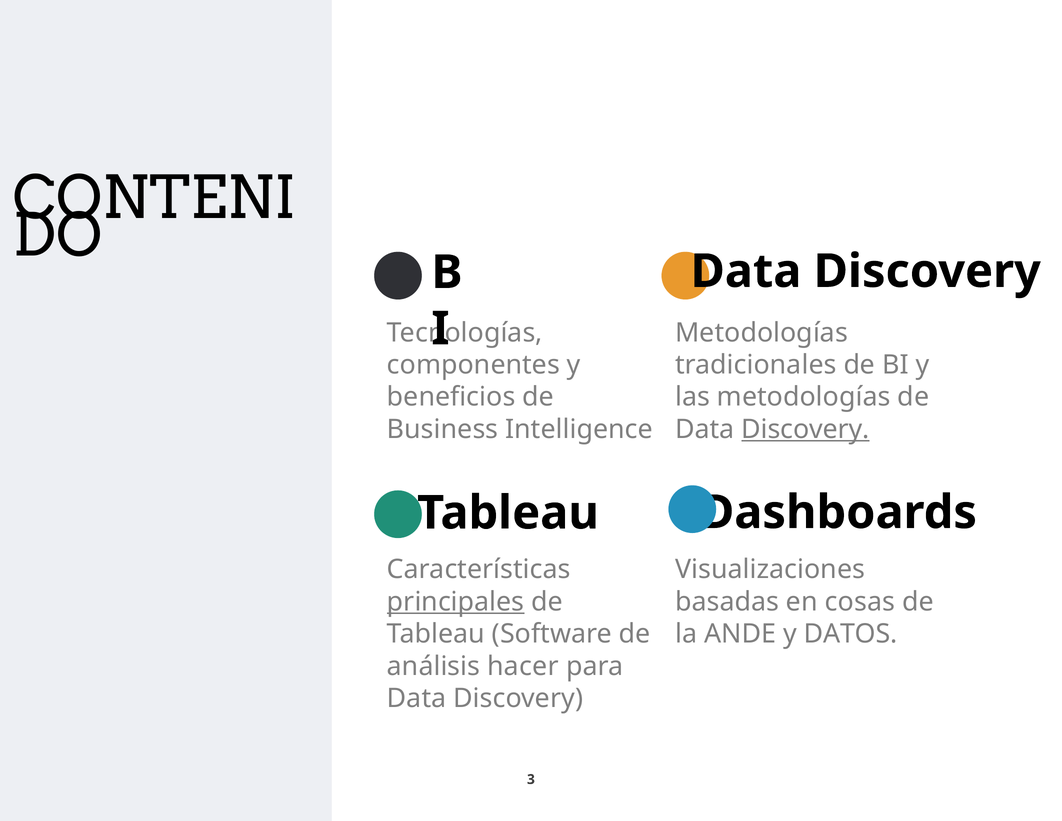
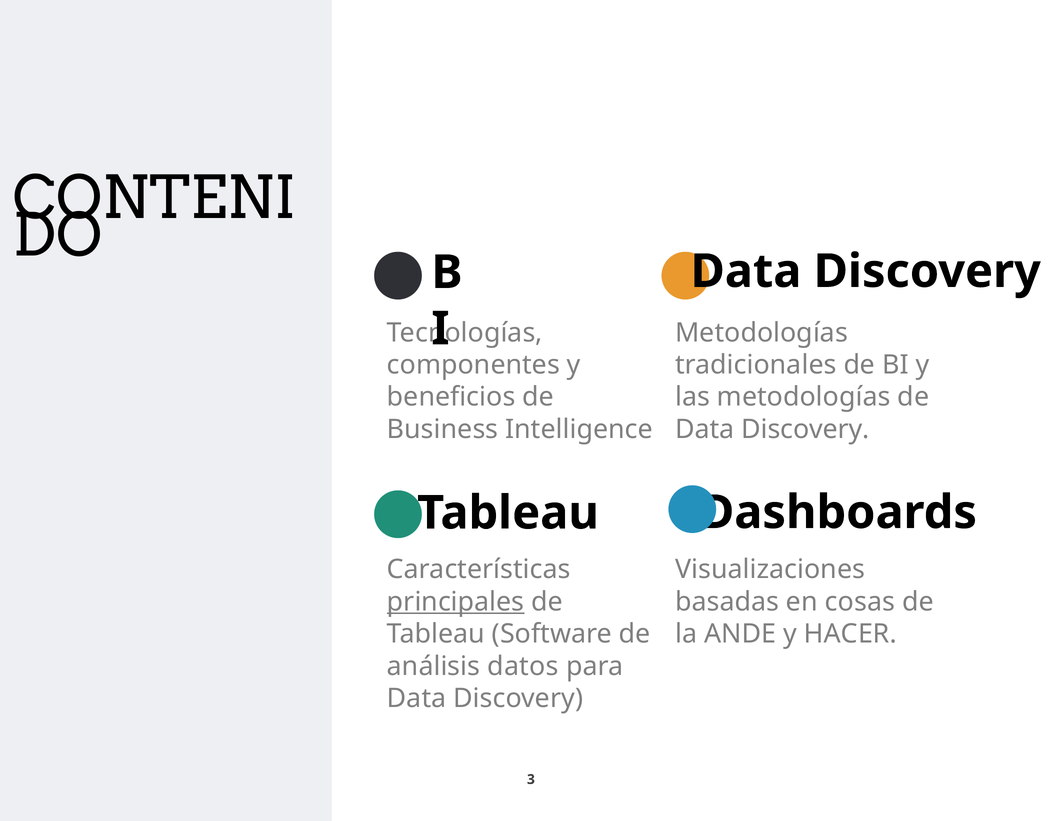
Discovery underline: present -> none (805, 429)
DATOS: DATOS -> HACER (850, 634)
hacer: hacer -> datos (523, 666)
